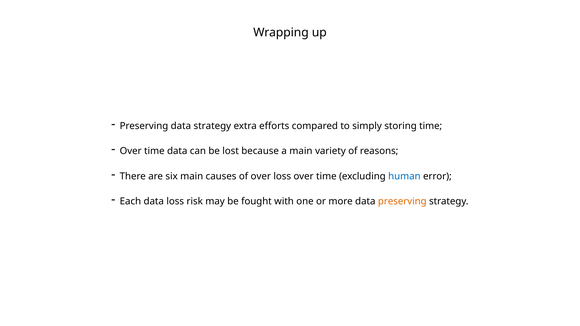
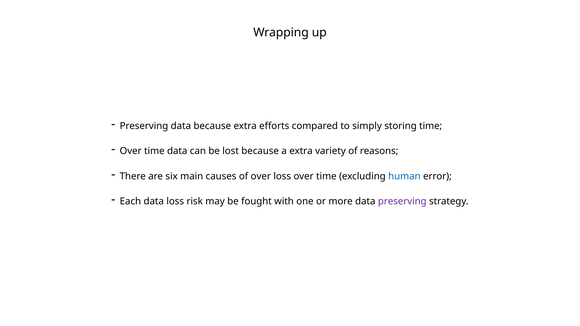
data strategy: strategy -> because (212, 126)
a main: main -> extra (301, 151)
preserving colour: orange -> purple (402, 202)
